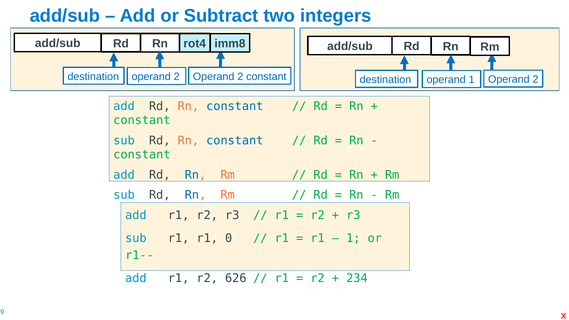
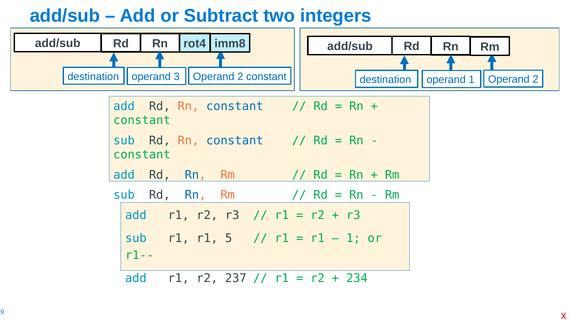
2: 2 -> 3 (177, 77)
0: 0 -> 5 (229, 238)
626: 626 -> 237 (236, 278)
